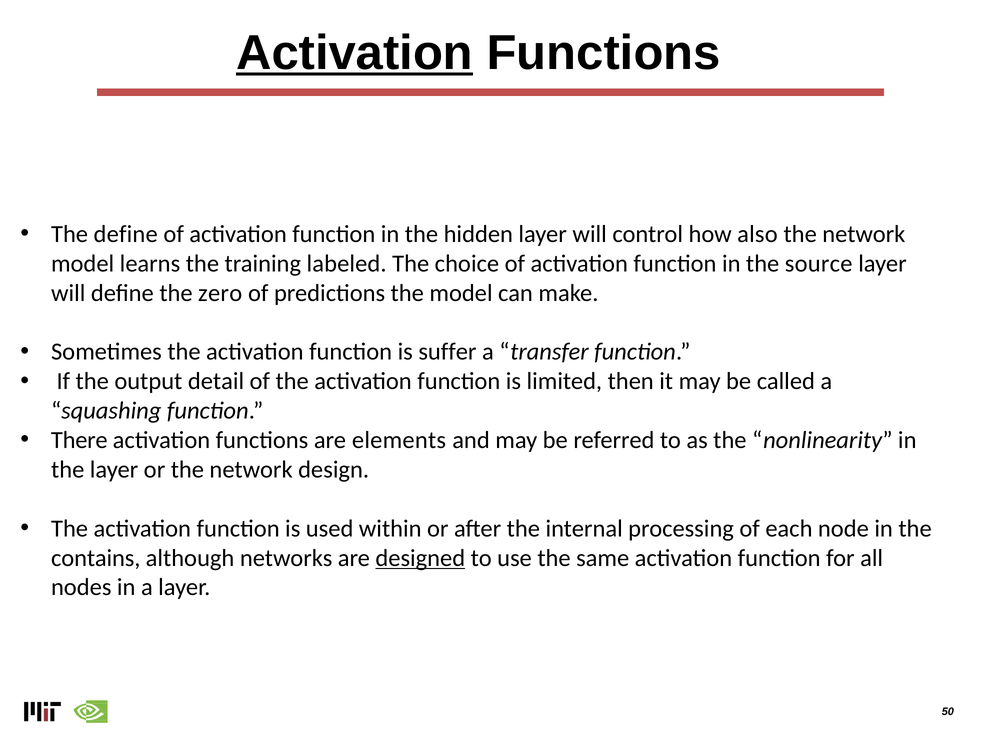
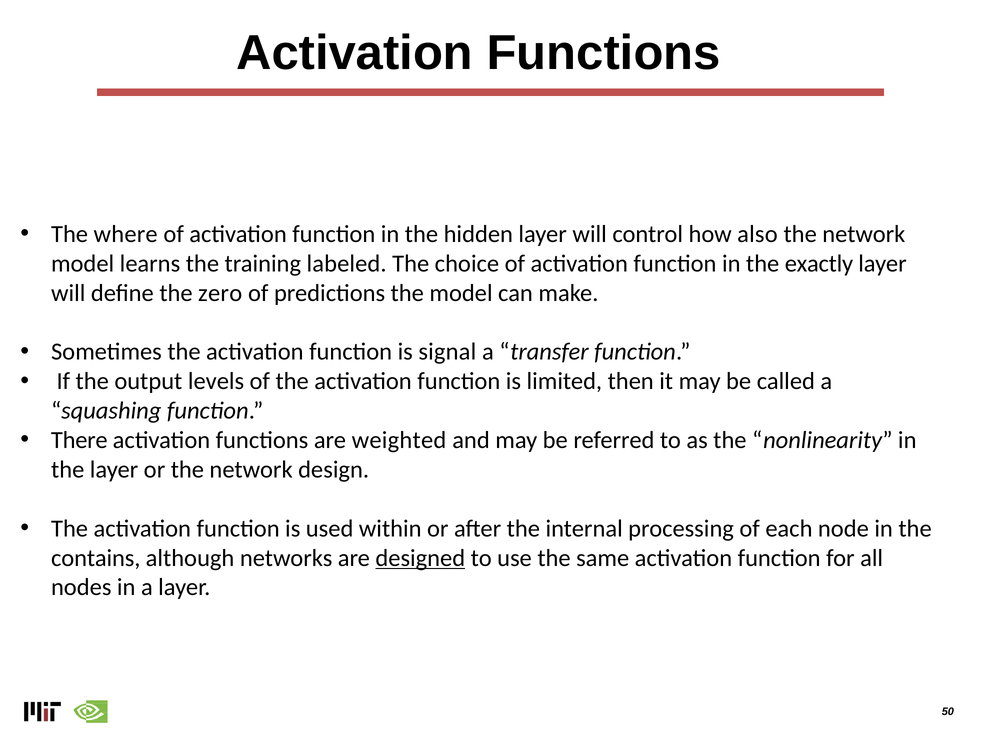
Activation underline: present -> none (355, 53)
The define: define -> where (126, 234)
source: source -> exactly (819, 263)
suffer: suffer -> signal (447, 352)
detail: detail -> levels (216, 381)
elements: elements -> weighted (399, 440)
